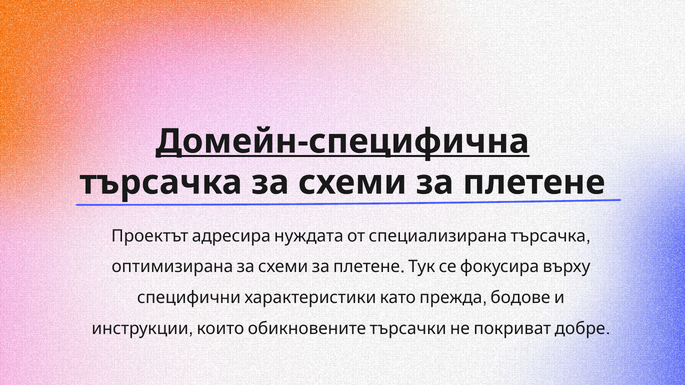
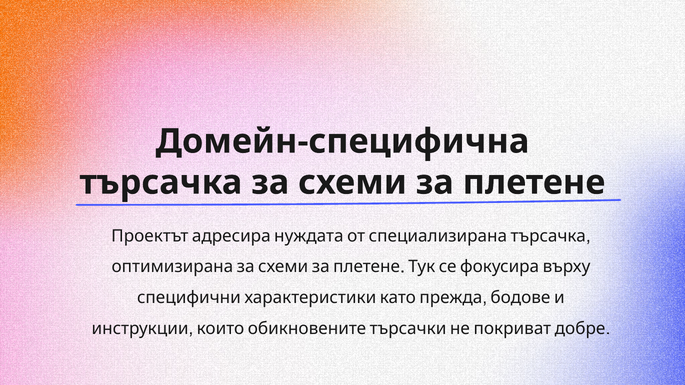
Домейн-специфична underline: present -> none (342, 142)
